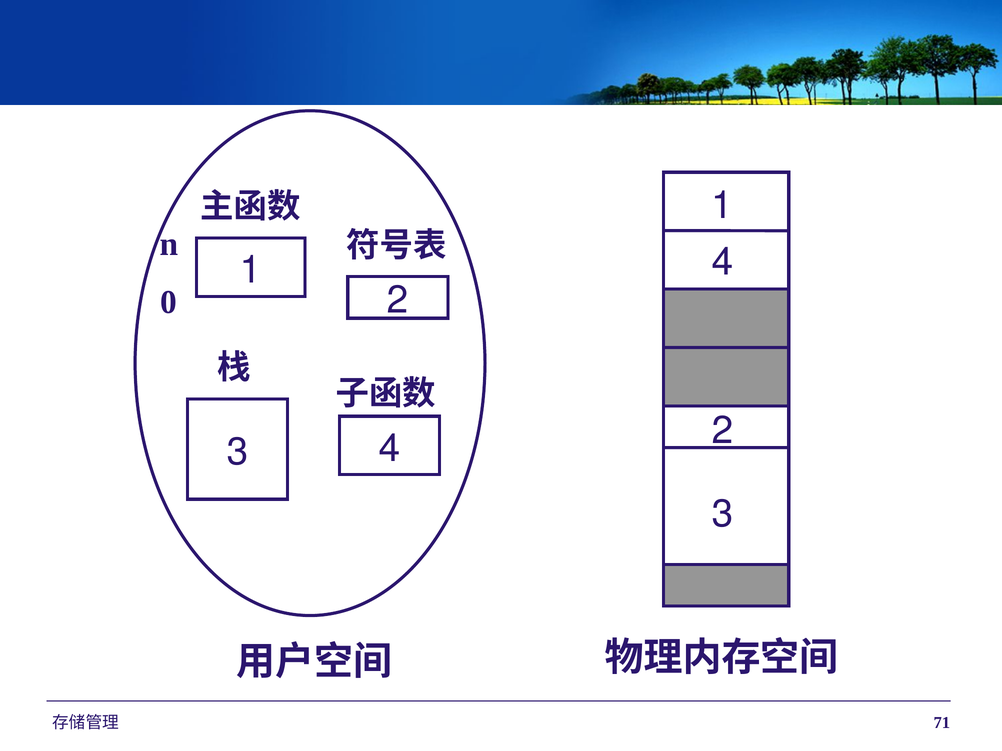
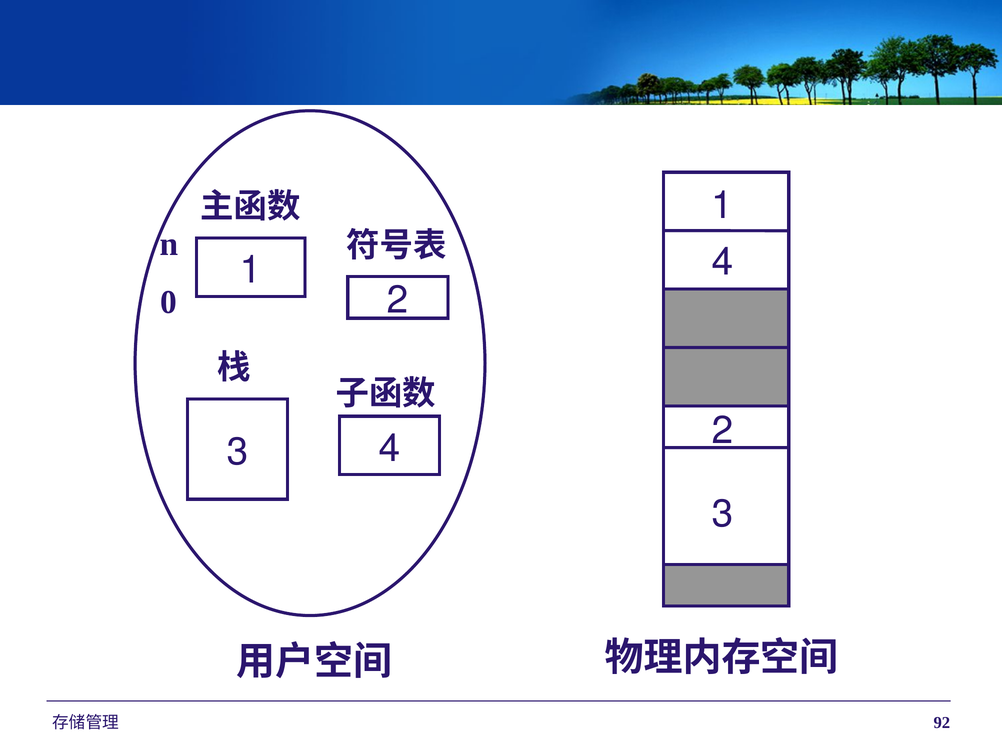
71: 71 -> 92 (942, 723)
